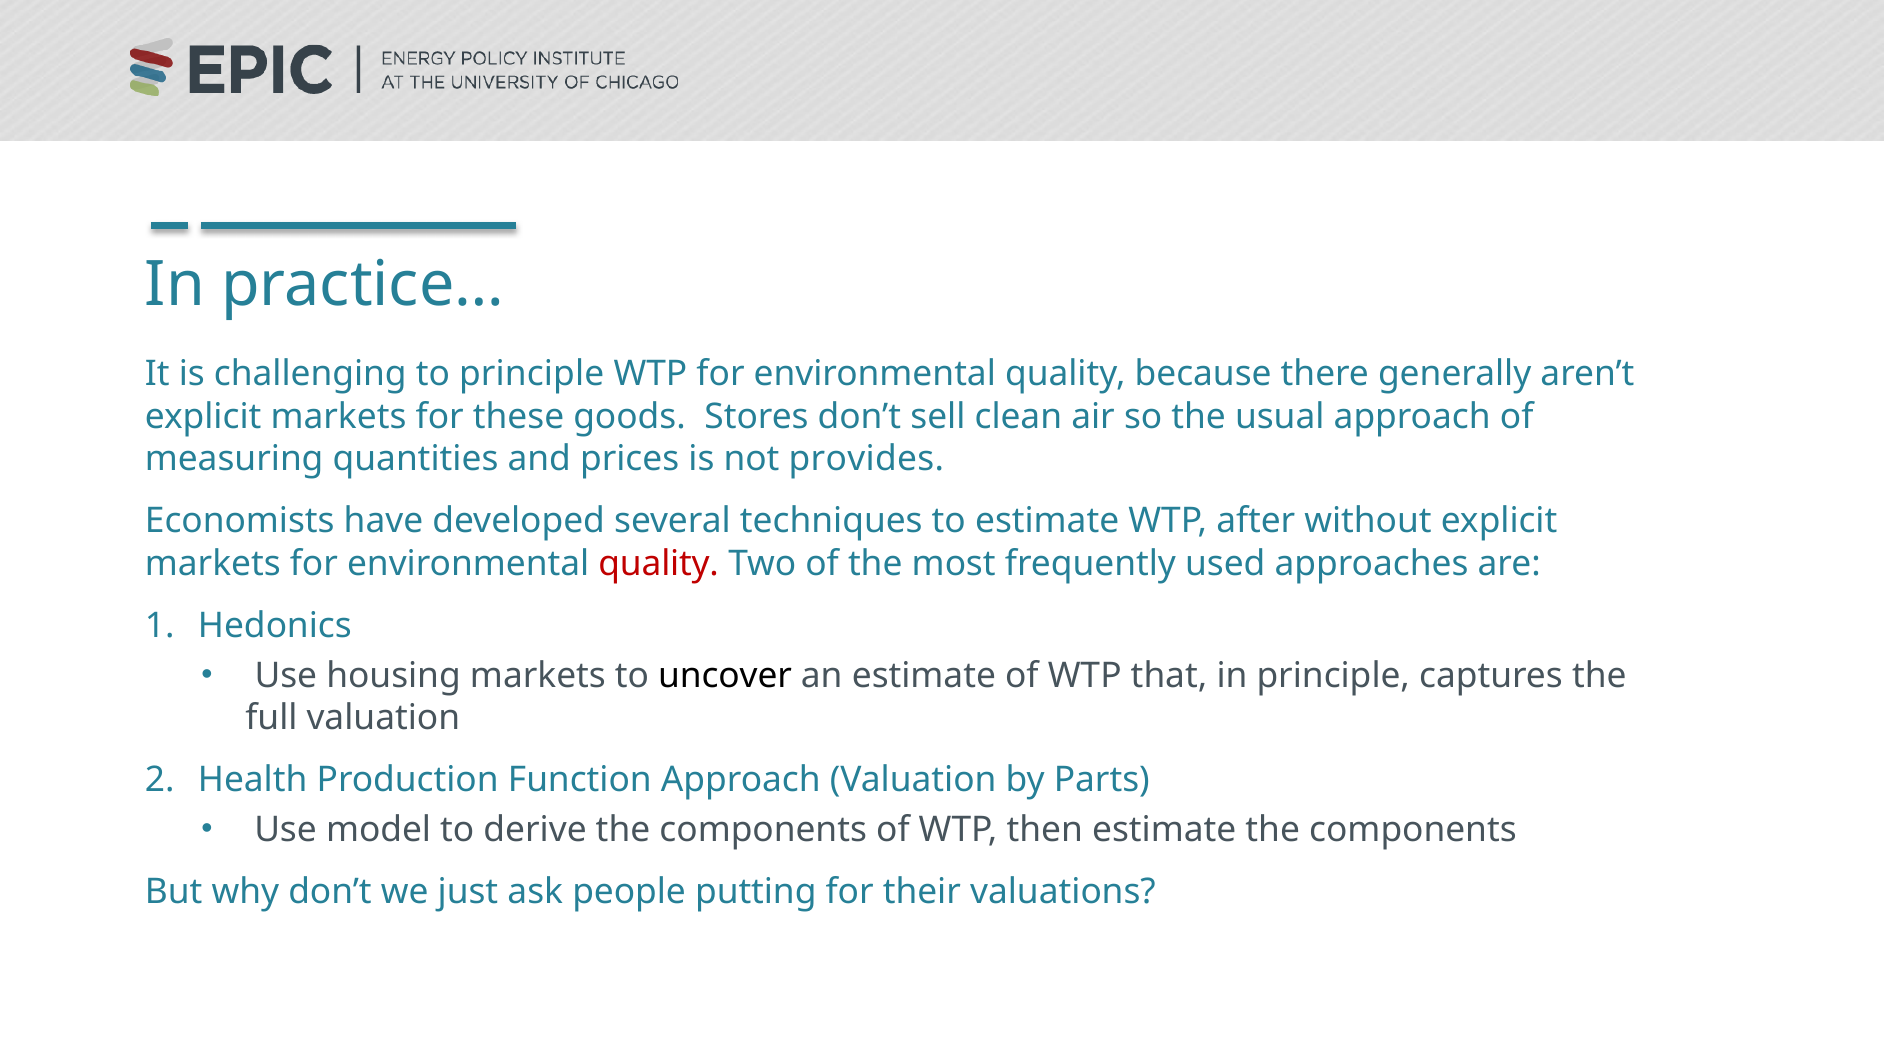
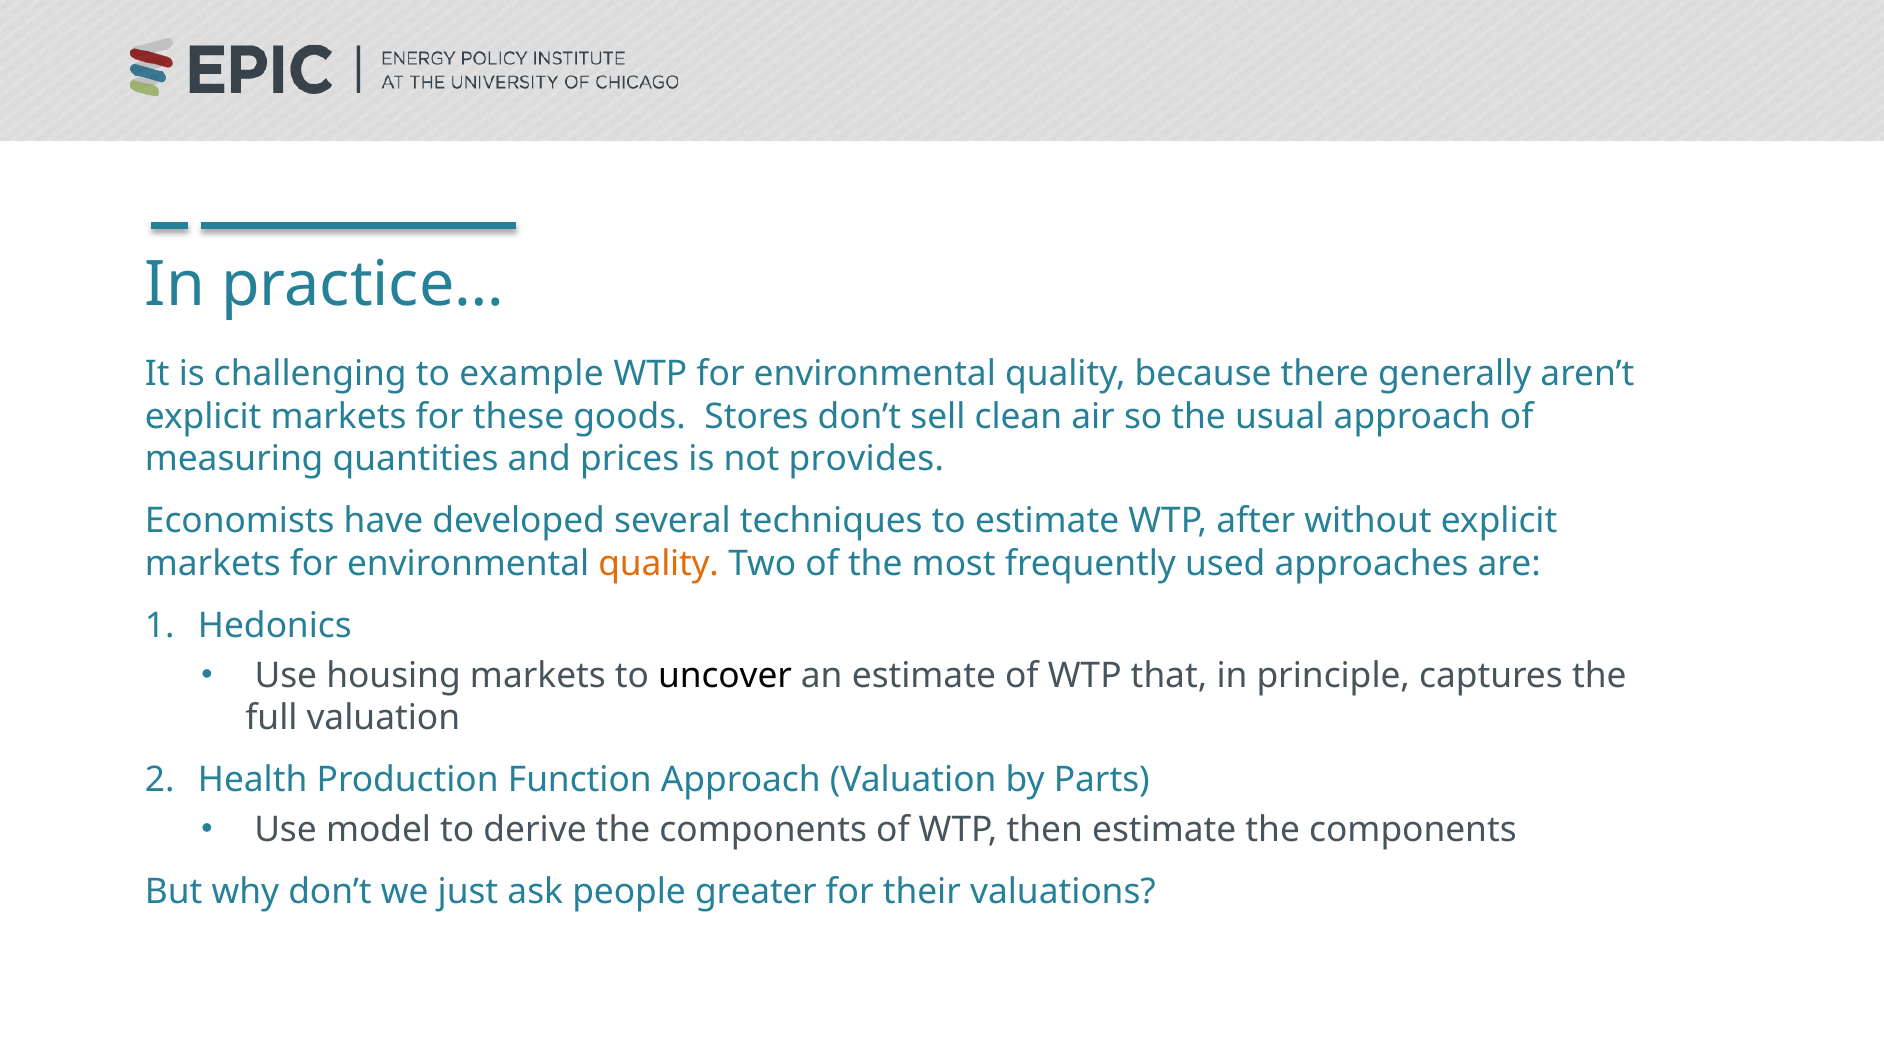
to principle: principle -> example (532, 374)
quality colour: red -> orange (659, 563)
putting: putting -> greater (756, 892)
